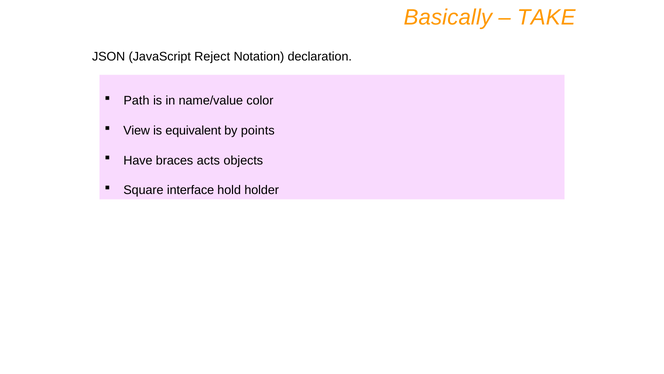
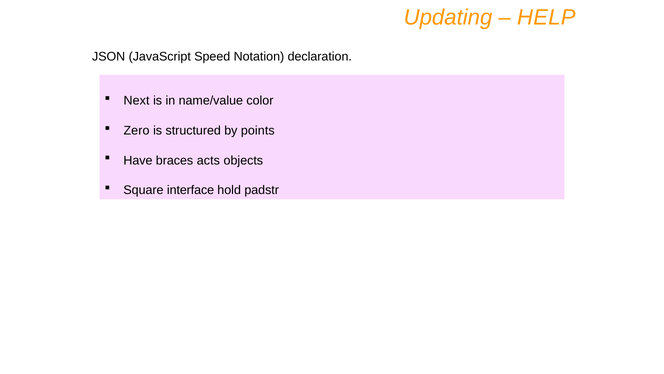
Basically: Basically -> Updating (448, 17)
TAKE: TAKE -> HELP (546, 17)
Reject: Reject -> Speed (212, 56)
Path: Path -> Next (136, 100)
View: View -> Zero (136, 130)
equivalent: equivalent -> structured (193, 130)
holder: holder -> padstr (262, 190)
